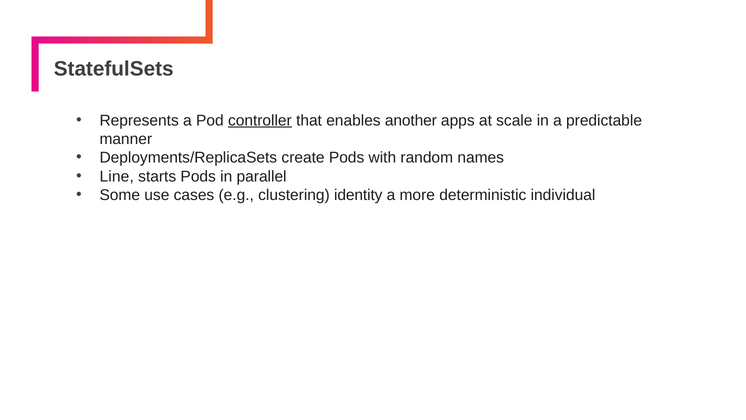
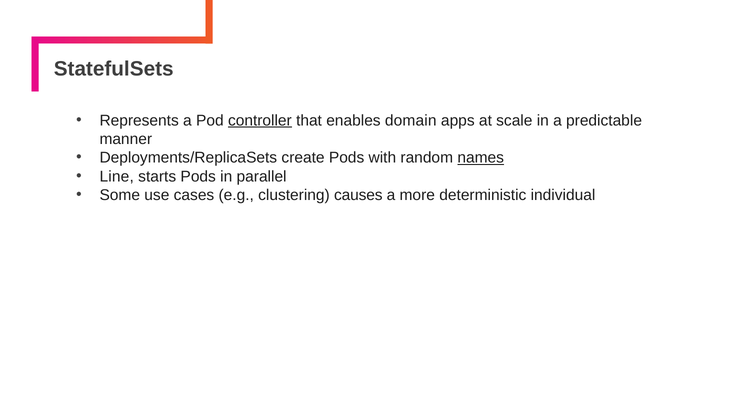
another: another -> domain (411, 120)
names underline: none -> present (481, 158)
identity: identity -> causes (358, 195)
